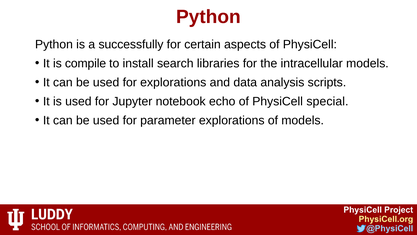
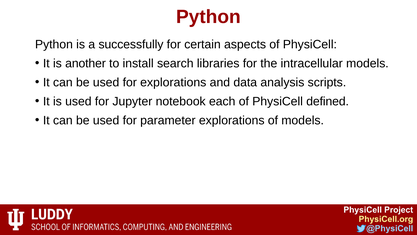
compile: compile -> another (86, 63)
echo: echo -> each (222, 101)
special: special -> defined (328, 101)
